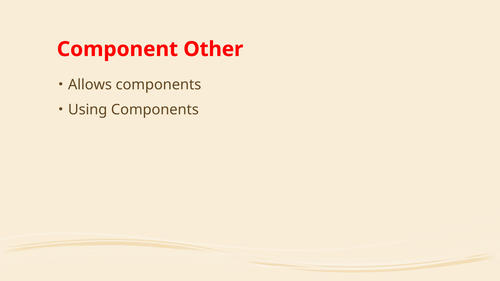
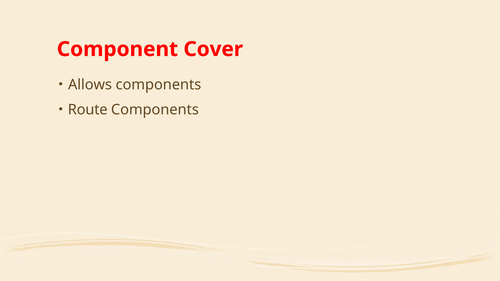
Other: Other -> Cover (213, 49)
Using: Using -> Route (88, 110)
